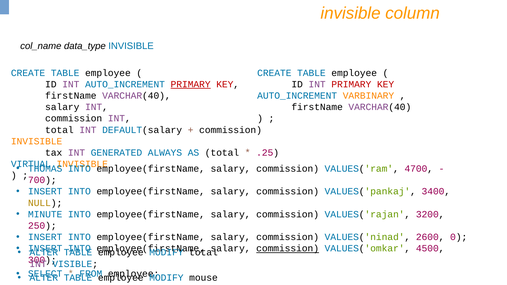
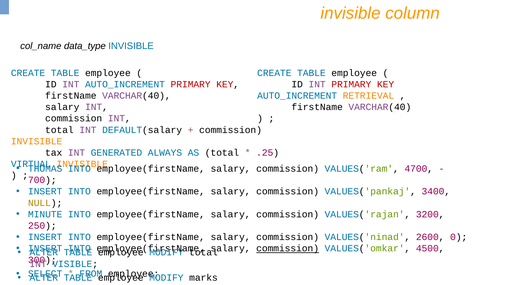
PRIMARY underline: present -> none (191, 84)
VARBINARY: VARBINARY -> RETRIEVAL (368, 96)
mouse: mouse -> marks (203, 278)
